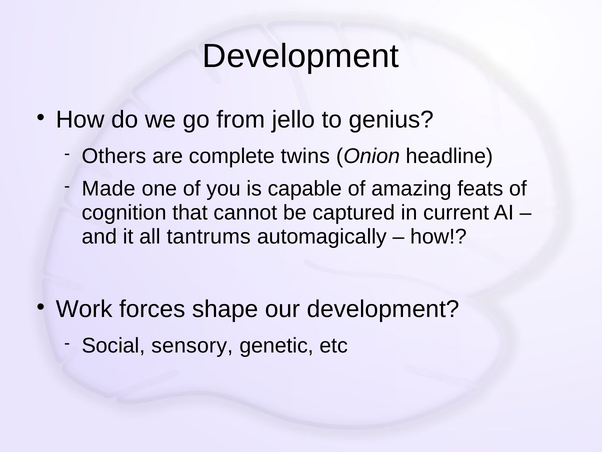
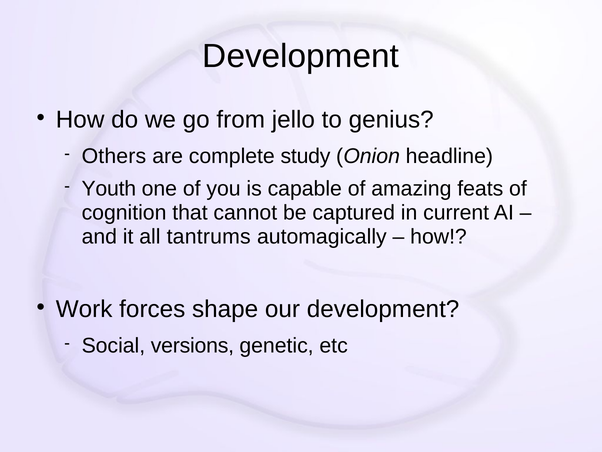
twins: twins -> study (306, 156)
Made: Made -> Youth (109, 189)
sensory: sensory -> versions (192, 346)
